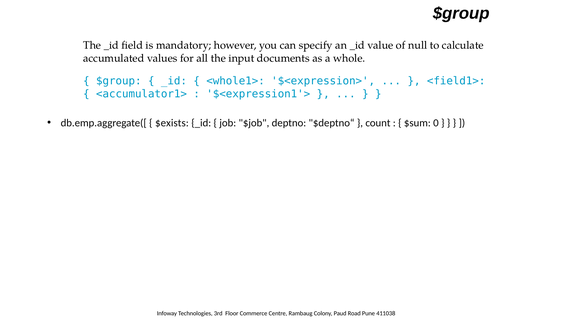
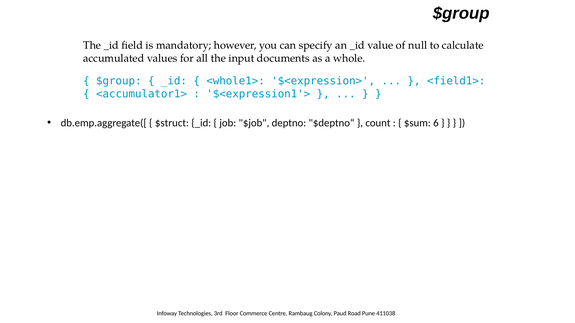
$exists: $exists -> $struct (172, 123)
0: 0 -> 6 (436, 123)
